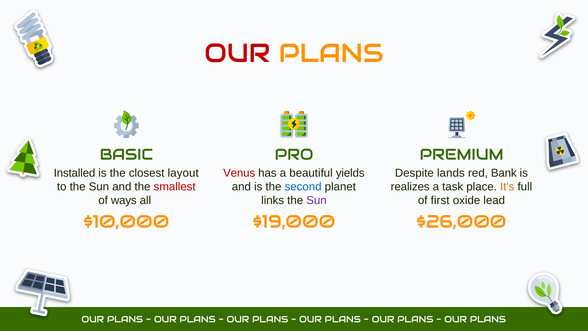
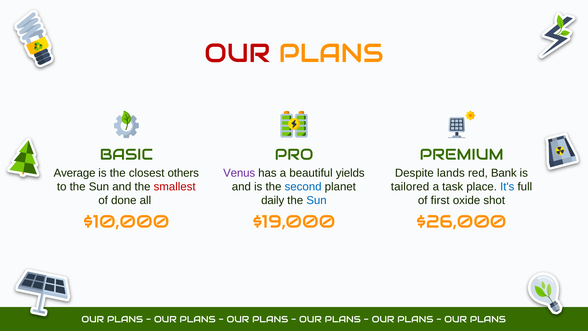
Installed: Installed -> Average (75, 173)
layout: layout -> others (183, 173)
Venus colour: red -> purple (239, 173)
realizes: realizes -> tailored (410, 187)
It's colour: orange -> blue (507, 187)
ways: ways -> done (124, 200)
links: links -> daily (273, 200)
Sun colour: purple -> blue (317, 200)
lead: lead -> shot (494, 200)
